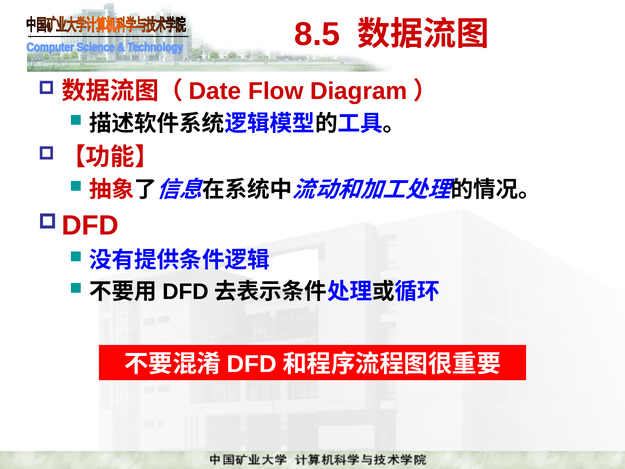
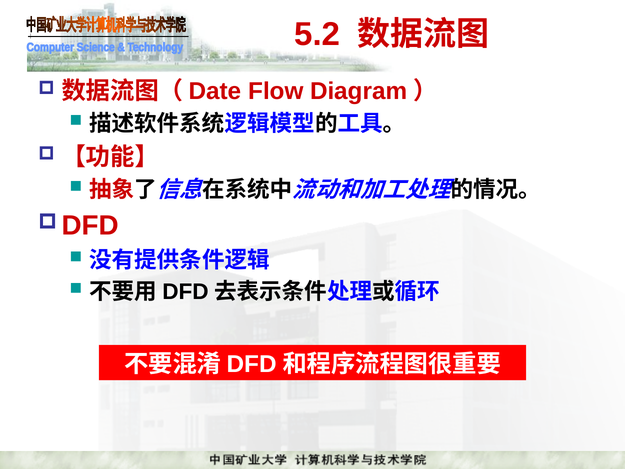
8.5: 8.5 -> 5.2 (317, 35)
